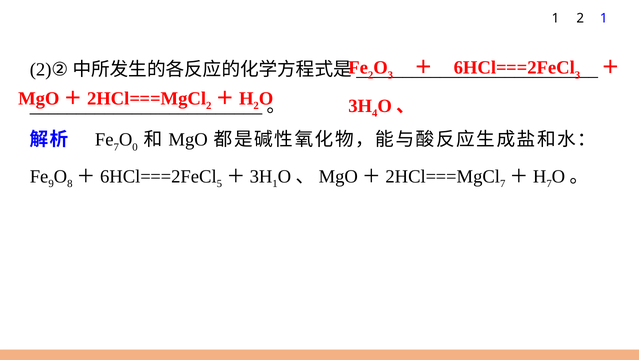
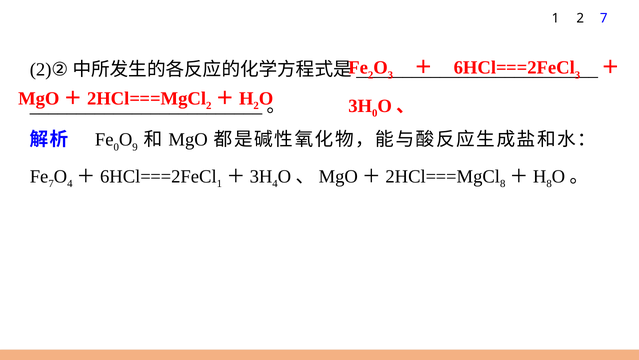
2 1: 1 -> 7 (604, 18)
4: 4 -> 0 (375, 113)
7: 7 -> 0 (116, 147)
0: 0 -> 9 (135, 147)
9: 9 -> 7 (51, 183)
8: 8 -> 4 (70, 183)
5: 5 -> 1 (219, 183)
1: 1 -> 4 (275, 183)
7: 7 -> 8 (503, 183)
7: 7 -> 8 (549, 183)
